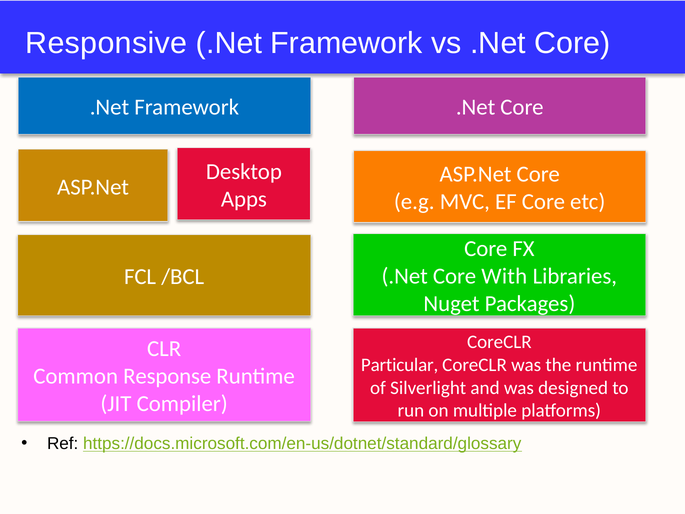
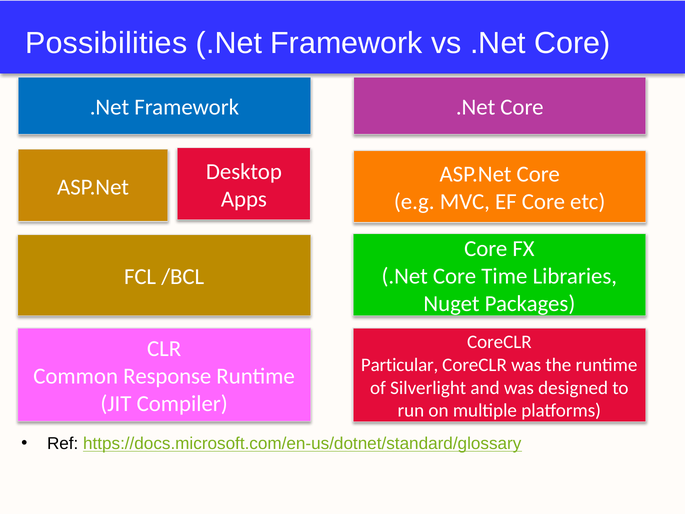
Responsive: Responsive -> Possibilities (106, 43)
With: With -> Time (504, 276)
